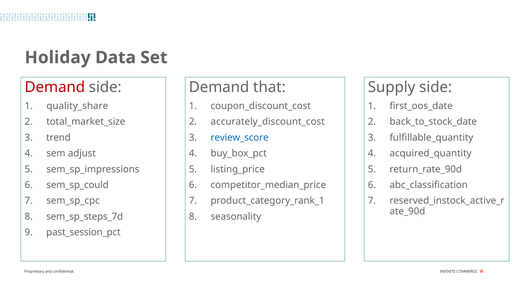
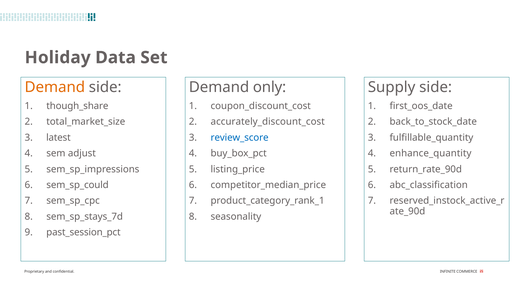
Demand colour: red -> orange (55, 87)
that: that -> only (270, 87)
quality_share: quality_share -> though_share (77, 106)
trend: trend -> latest (58, 137)
acquired_quantity: acquired_quantity -> enhance_quantity (431, 153)
sem_sp_steps_7d: sem_sp_steps_7d -> sem_sp_stays_7d (85, 216)
